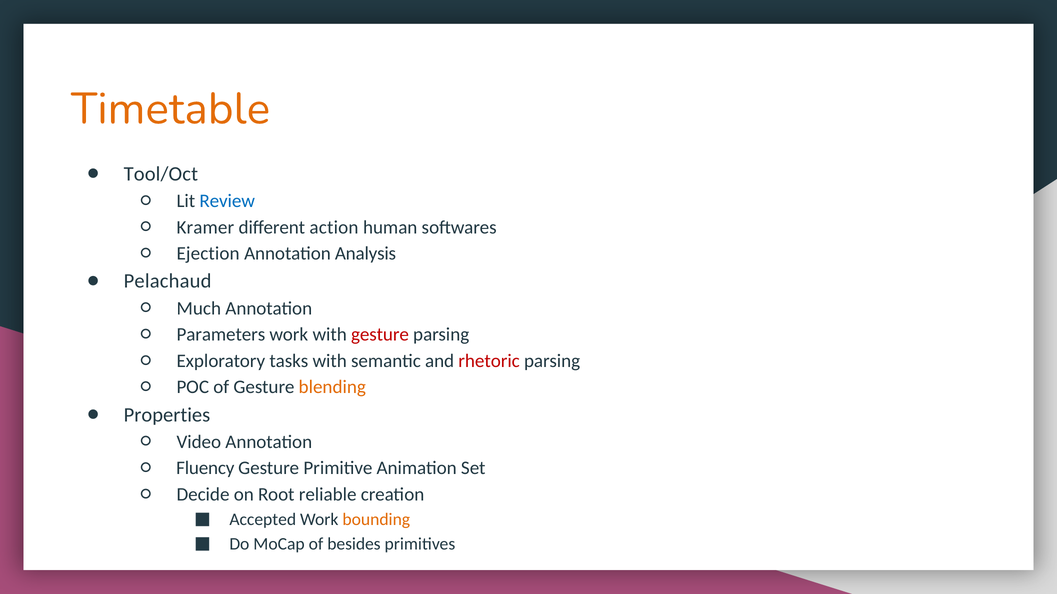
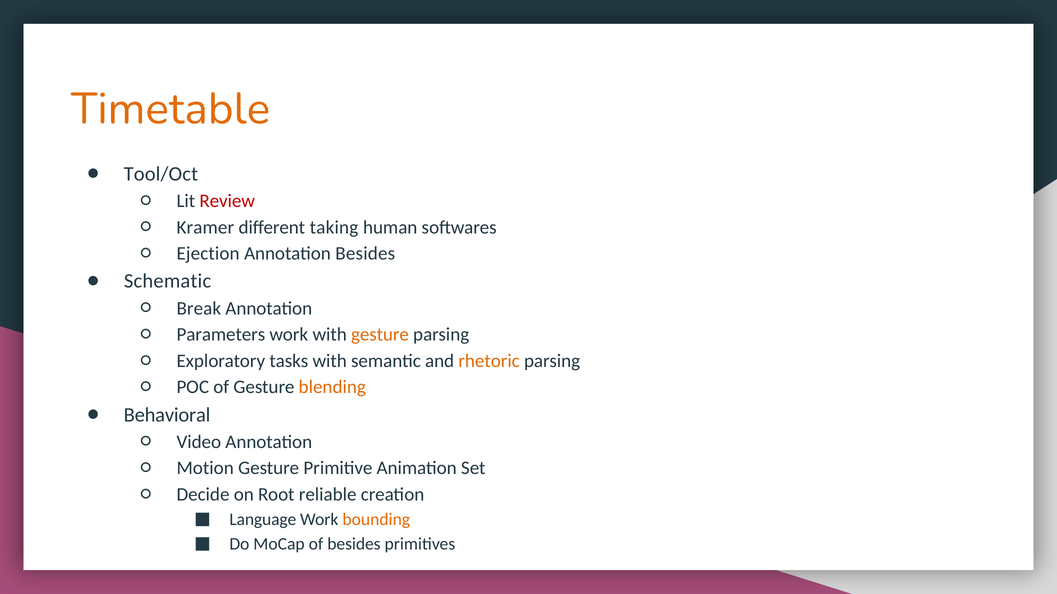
Review colour: blue -> red (227, 201)
action: action -> taking (334, 228)
Annotation Analysis: Analysis -> Besides (365, 254)
Pelachaud: Pelachaud -> Schematic (168, 281)
Much: Much -> Break (199, 309)
gesture colour: red -> orange (380, 335)
rhetoric colour: red -> orange (489, 361)
Properties: Properties -> Behavioral (167, 415)
Fluency: Fluency -> Motion (205, 469)
Accepted: Accepted -> Language (263, 520)
